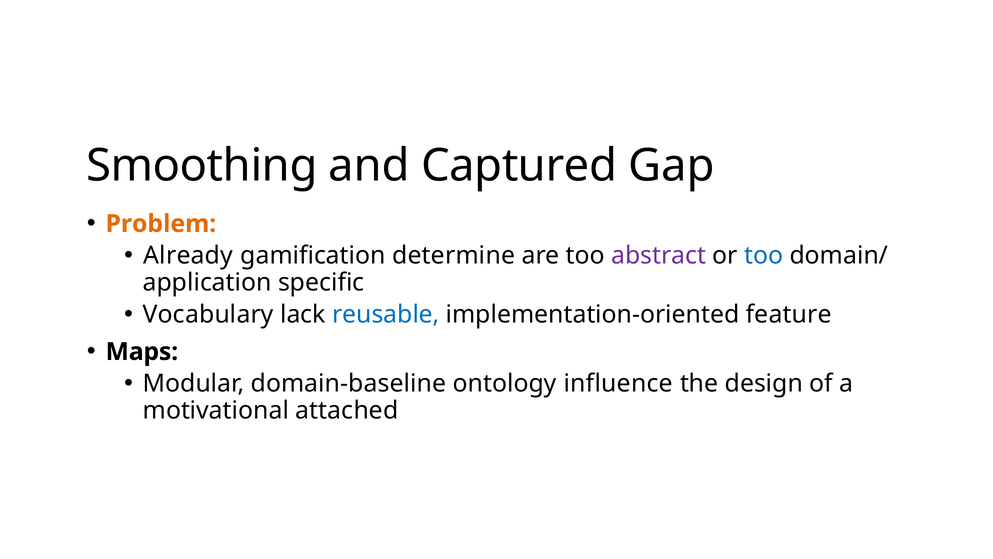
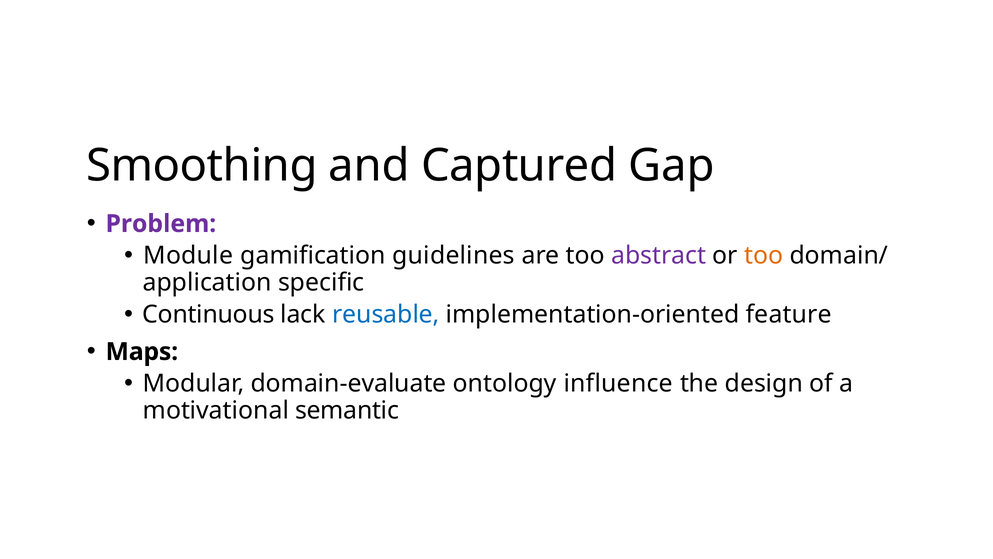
Problem colour: orange -> purple (161, 224)
Already: Already -> Module (188, 256)
determine: determine -> guidelines (454, 256)
too colour: blue -> orange (764, 256)
Vocabulary: Vocabulary -> Continuous (208, 314)
domain-baseline: domain-baseline -> domain-evaluate (349, 383)
attached: attached -> semantic (347, 410)
